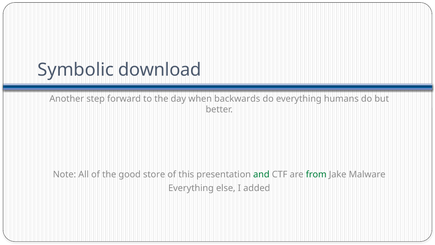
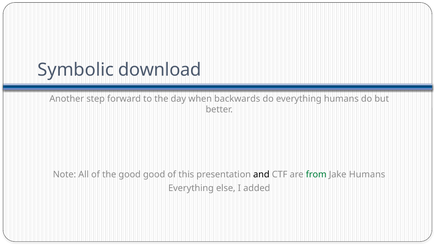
good store: store -> good (154, 174)
and colour: green -> black (261, 174)
Jake Malware: Malware -> Humans (367, 174)
